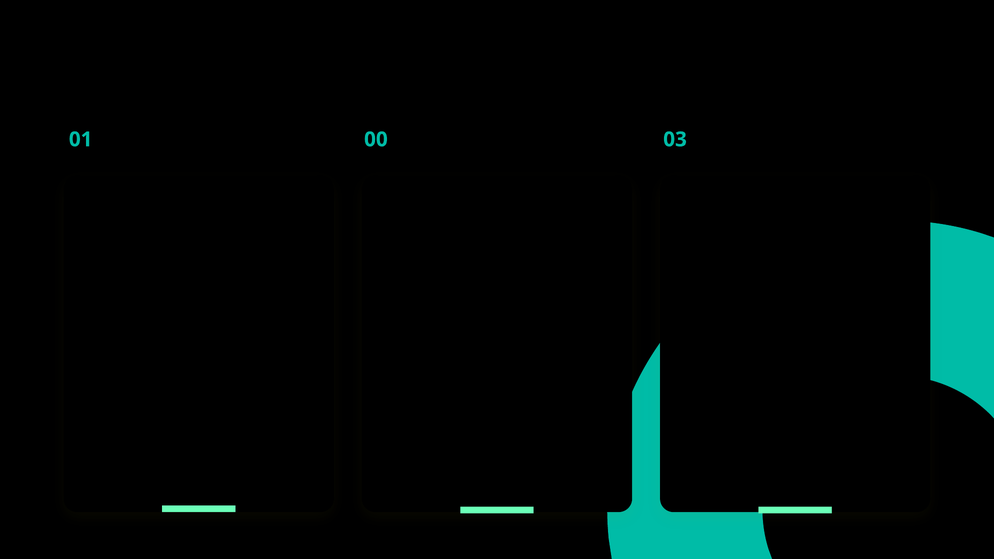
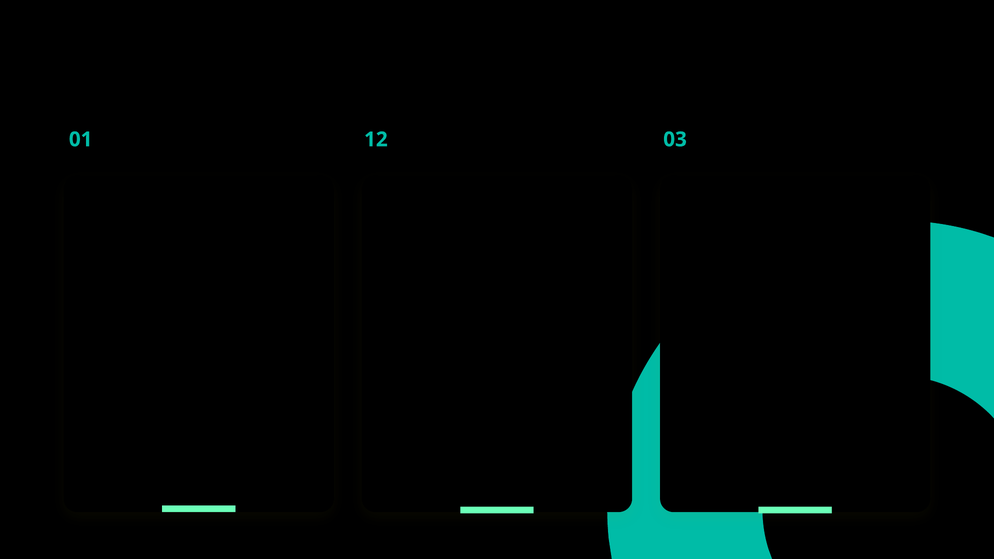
00: 00 -> 12 (376, 140)
